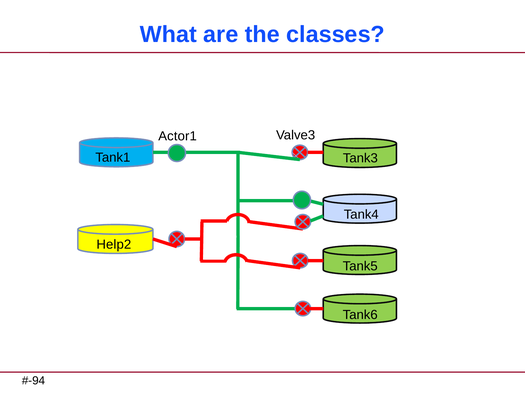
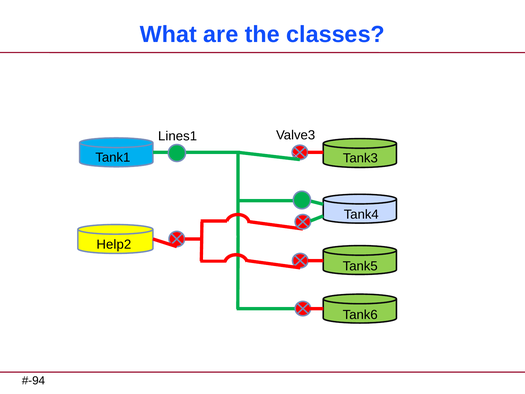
Actor1: Actor1 -> Lines1 (178, 136)
